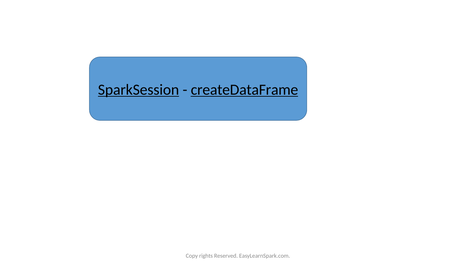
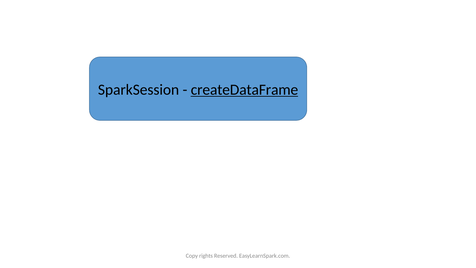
SparkSession underline: present -> none (139, 90)
